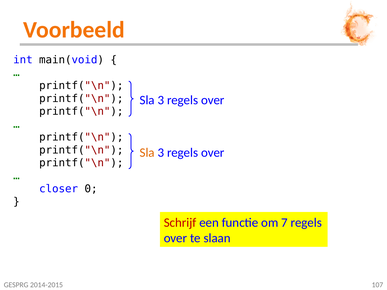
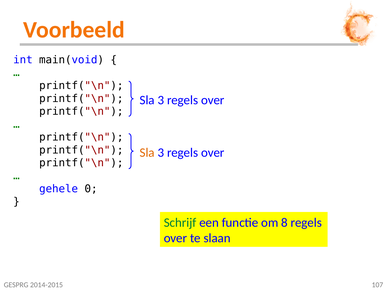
closer: closer -> gehele (59, 189)
Schrijf colour: red -> green (180, 223)
7: 7 -> 8 (284, 223)
